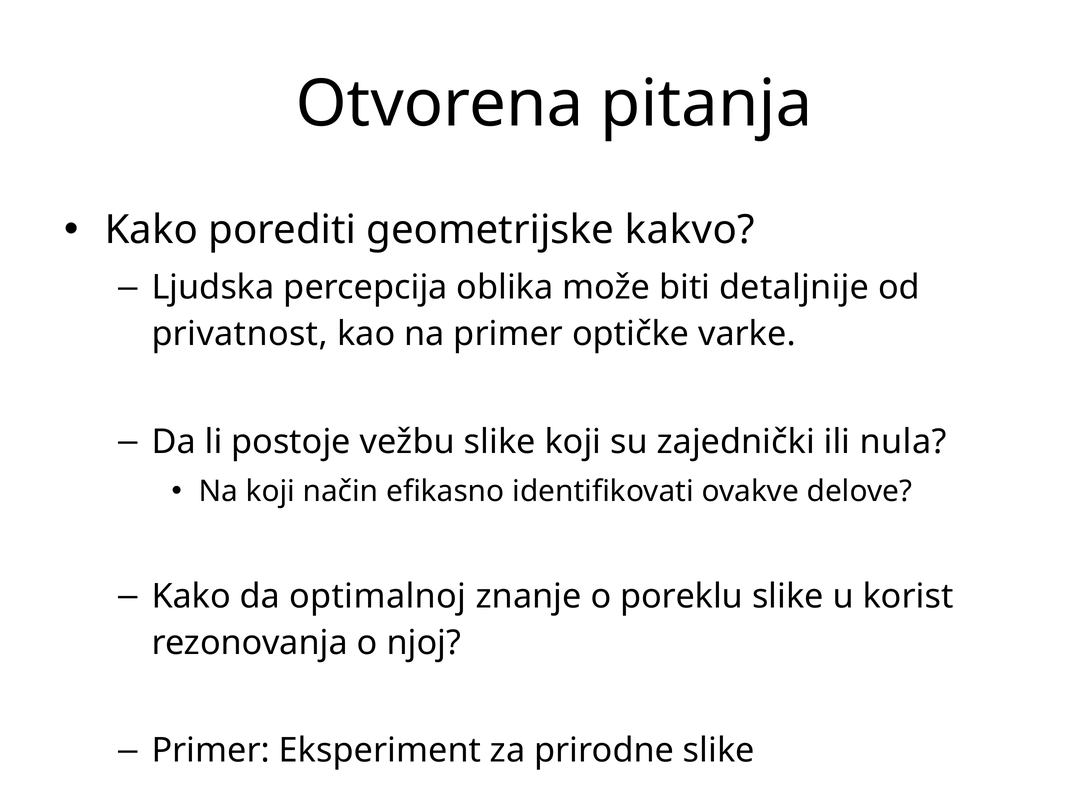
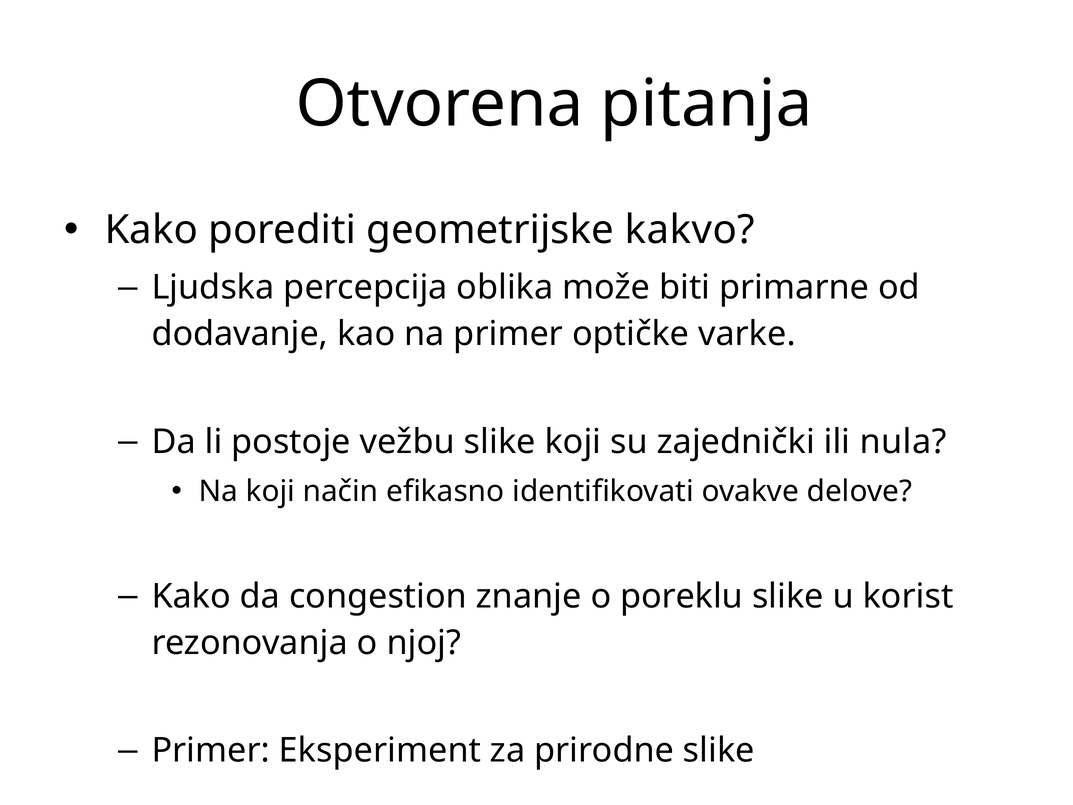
detaljnije: detaljnije -> primarne (794, 287)
privatnost: privatnost -> dodavanje (240, 334)
optimalnoj: optimalnoj -> congestion (378, 596)
